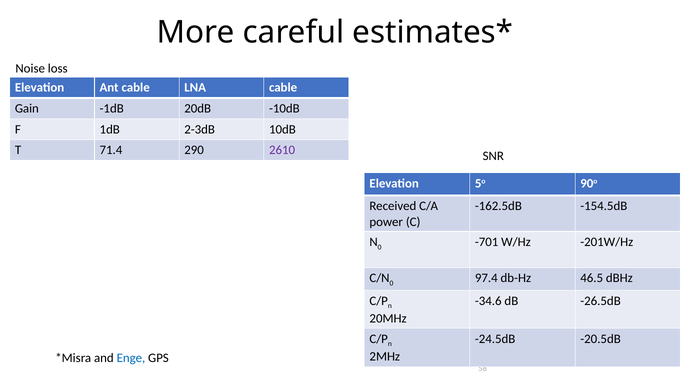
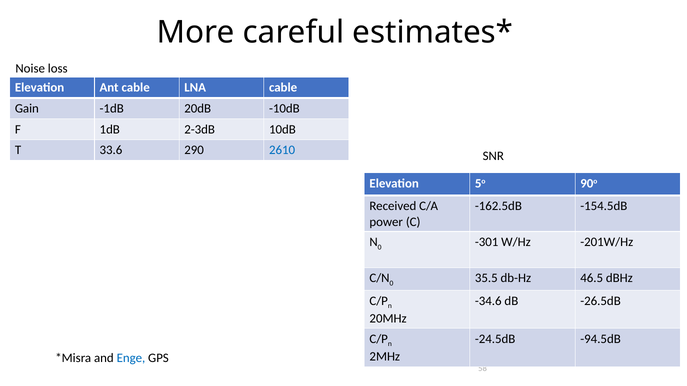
71.4: 71.4 -> 33.6 (111, 150)
2610 colour: purple -> blue (282, 150)
-701: -701 -> -301 (487, 242)
97.4: 97.4 -> 35.5 (486, 278)
-20.5dB: -20.5dB -> -94.5dB (601, 339)
